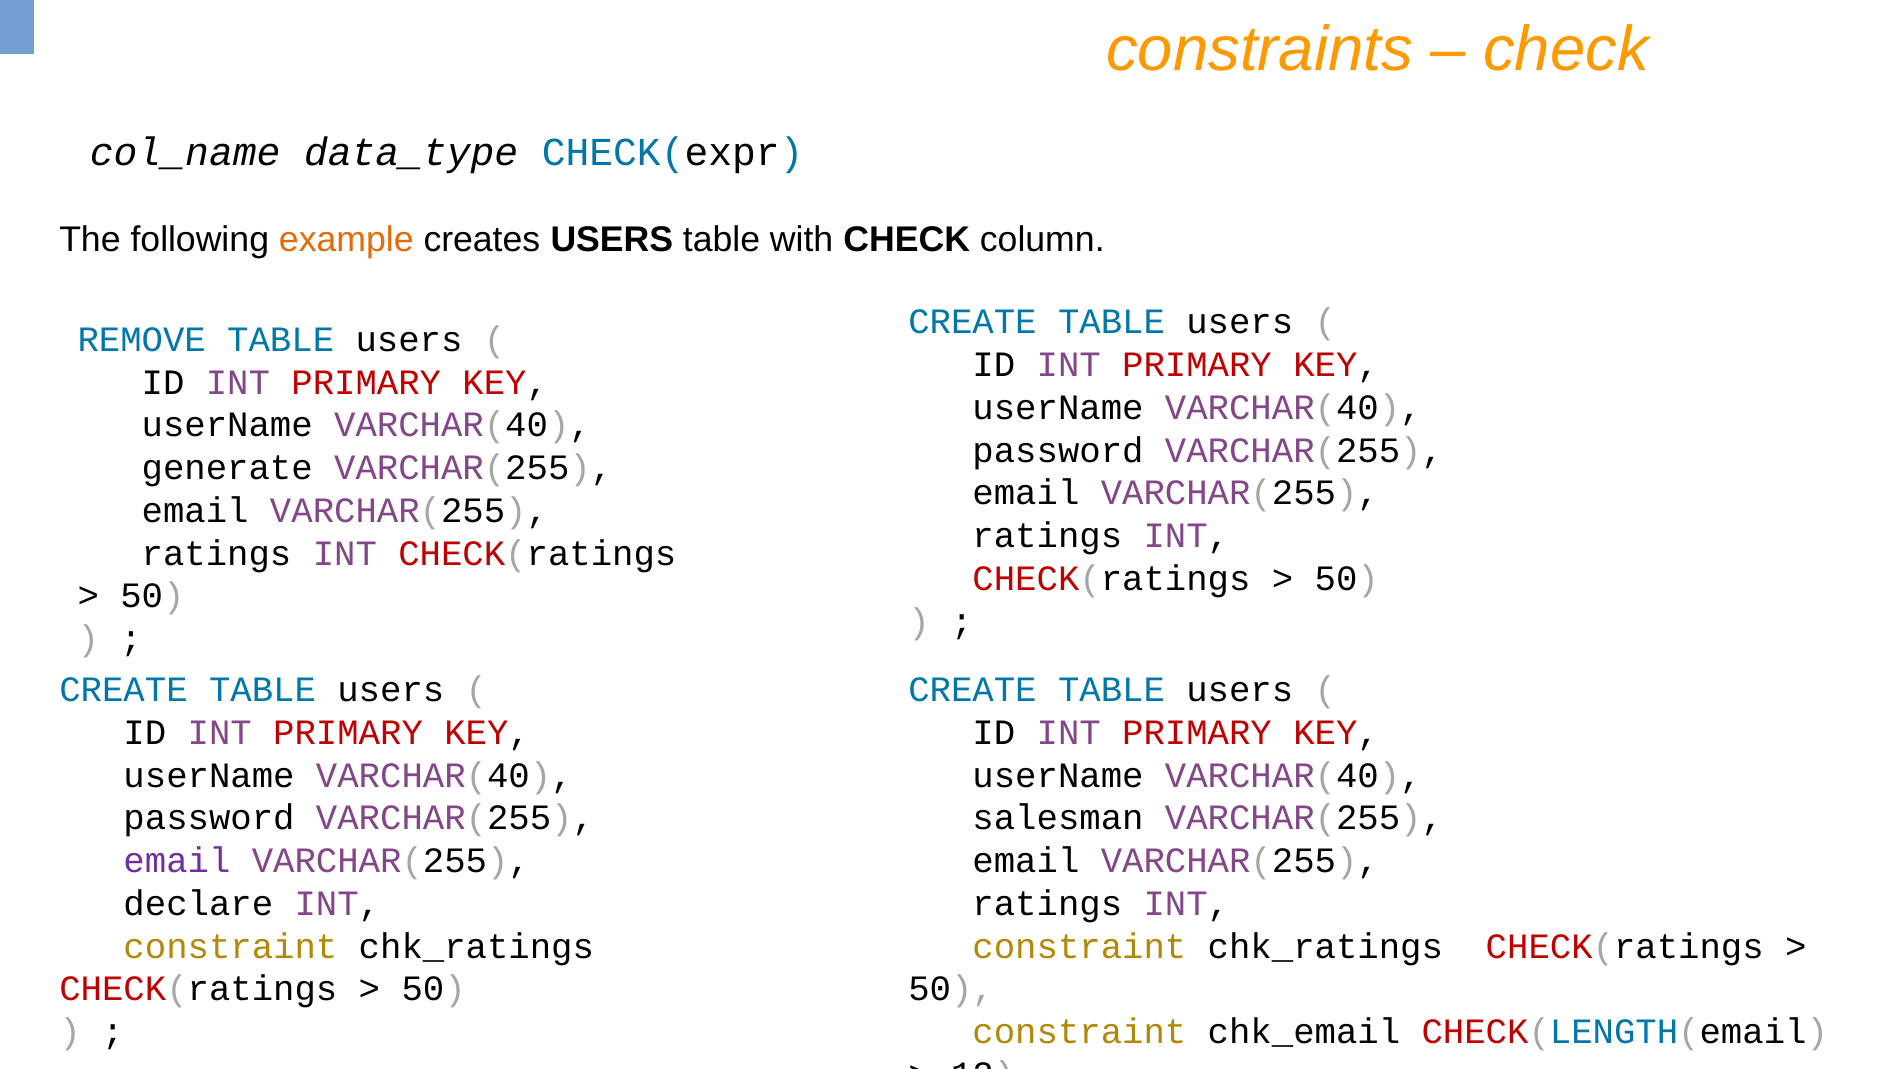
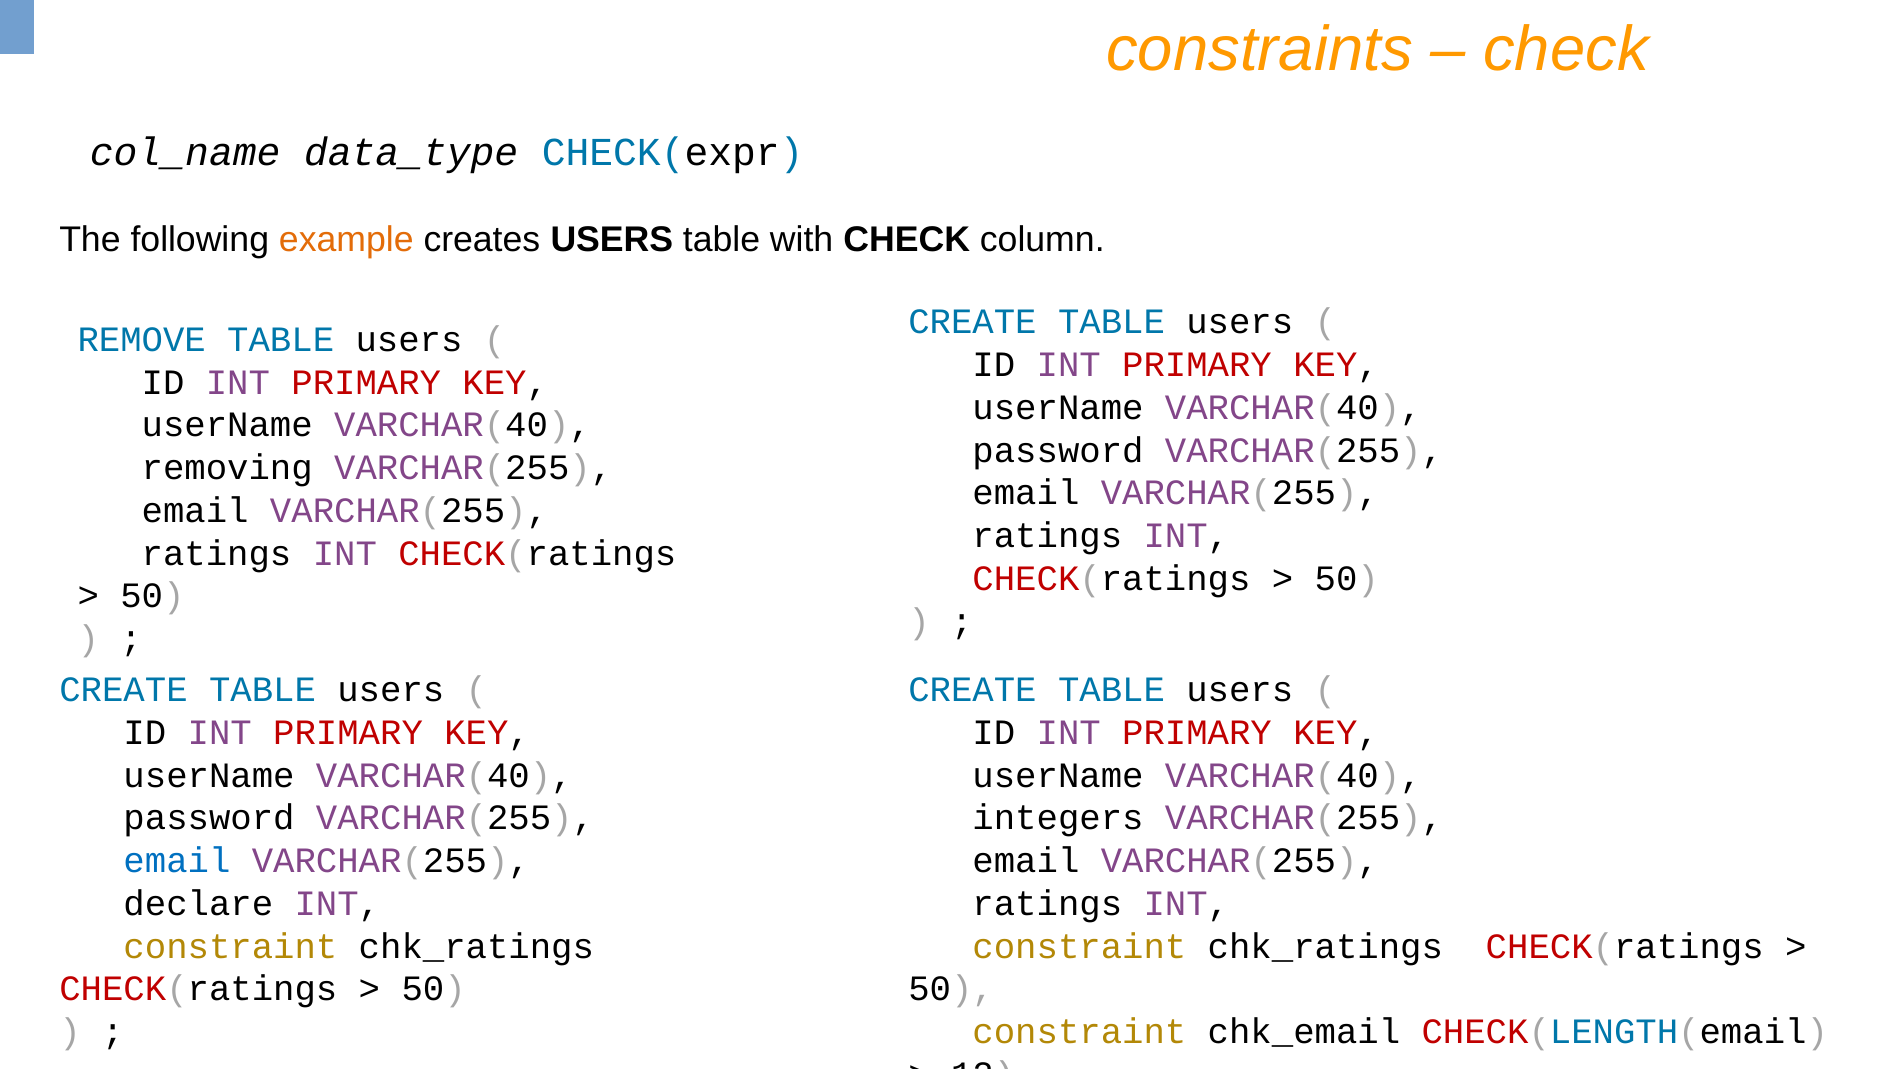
generate: generate -> removing (227, 468)
salesman: salesman -> integers (1058, 818)
email colour: purple -> blue (177, 861)
